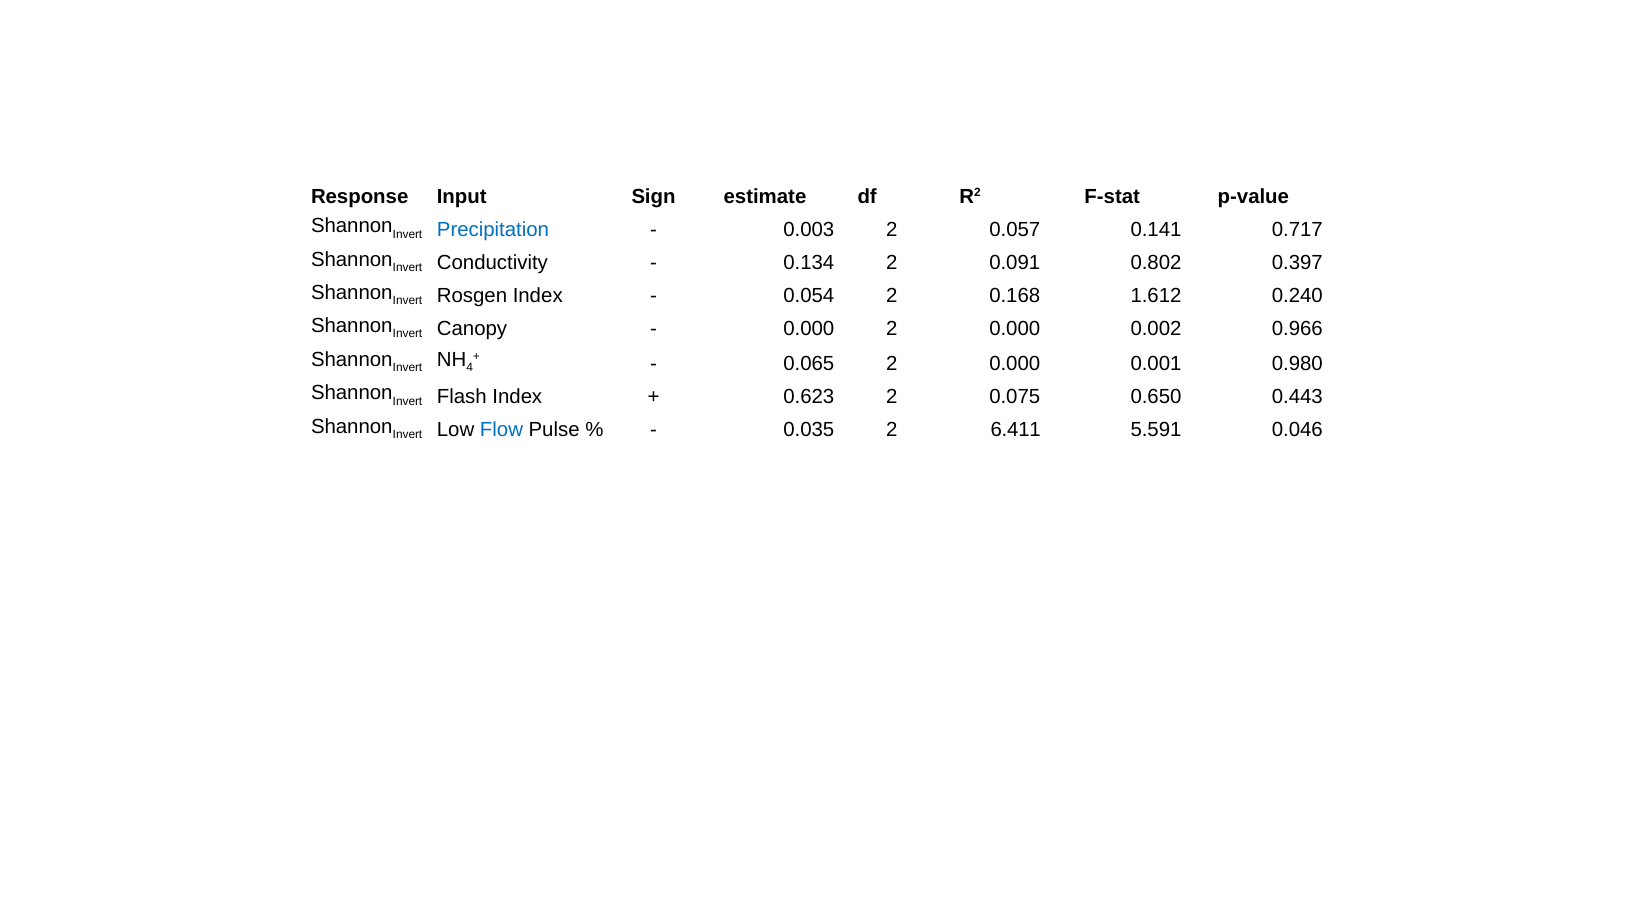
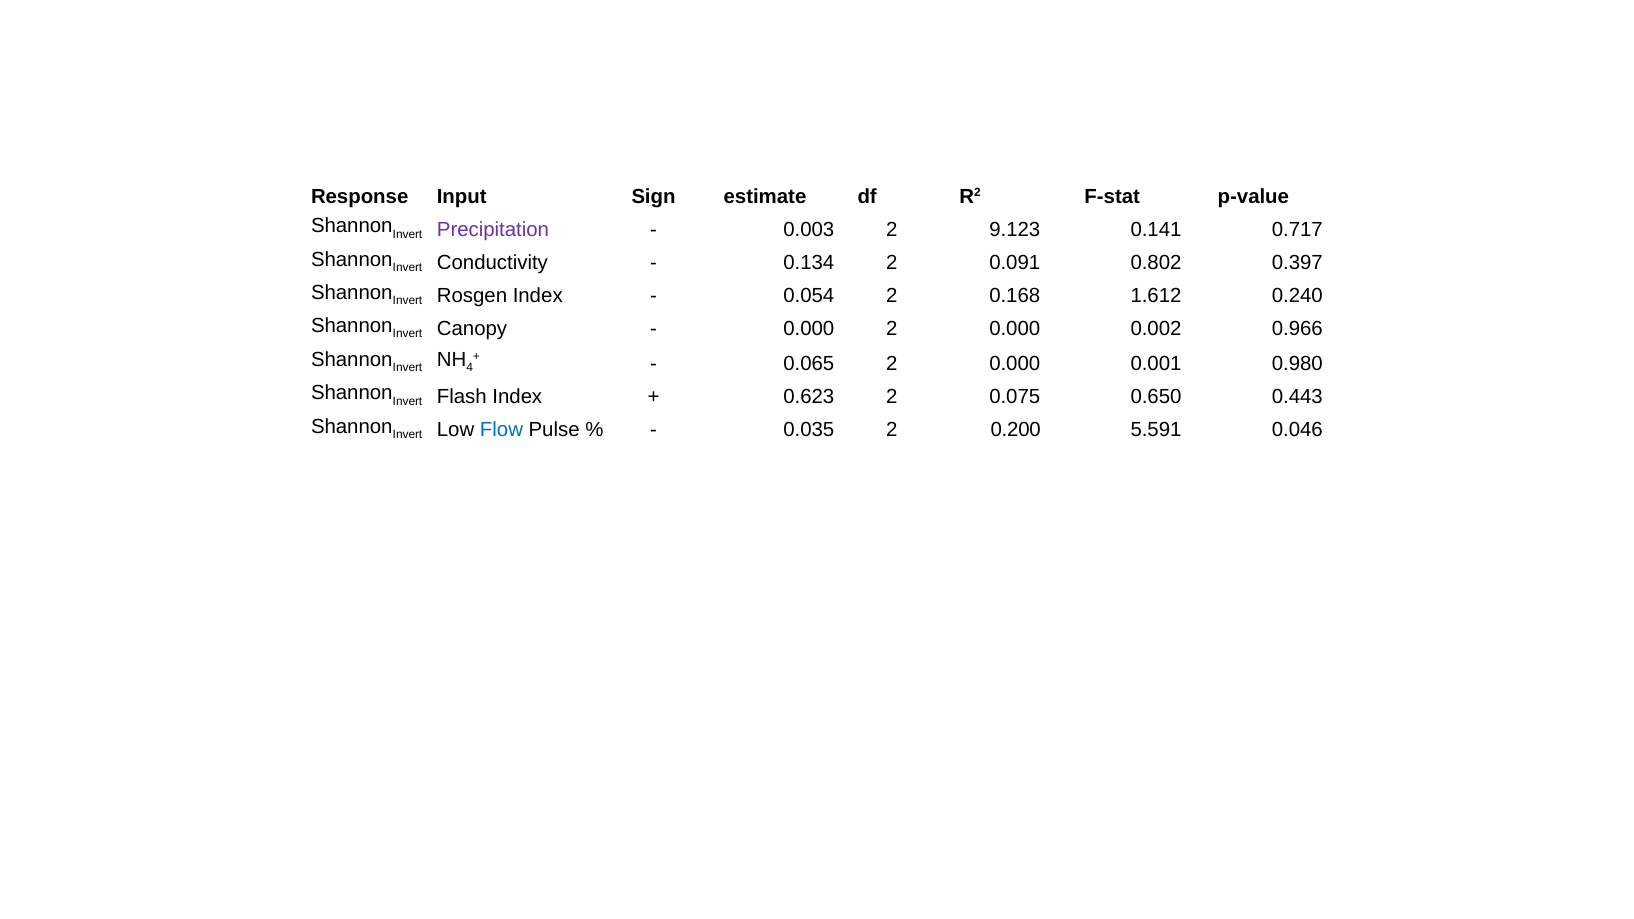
Precipitation colour: blue -> purple (493, 229)
0.057: 0.057 -> 9.123 (1015, 229)
6.411: 6.411 -> 0.200 (1016, 430)
